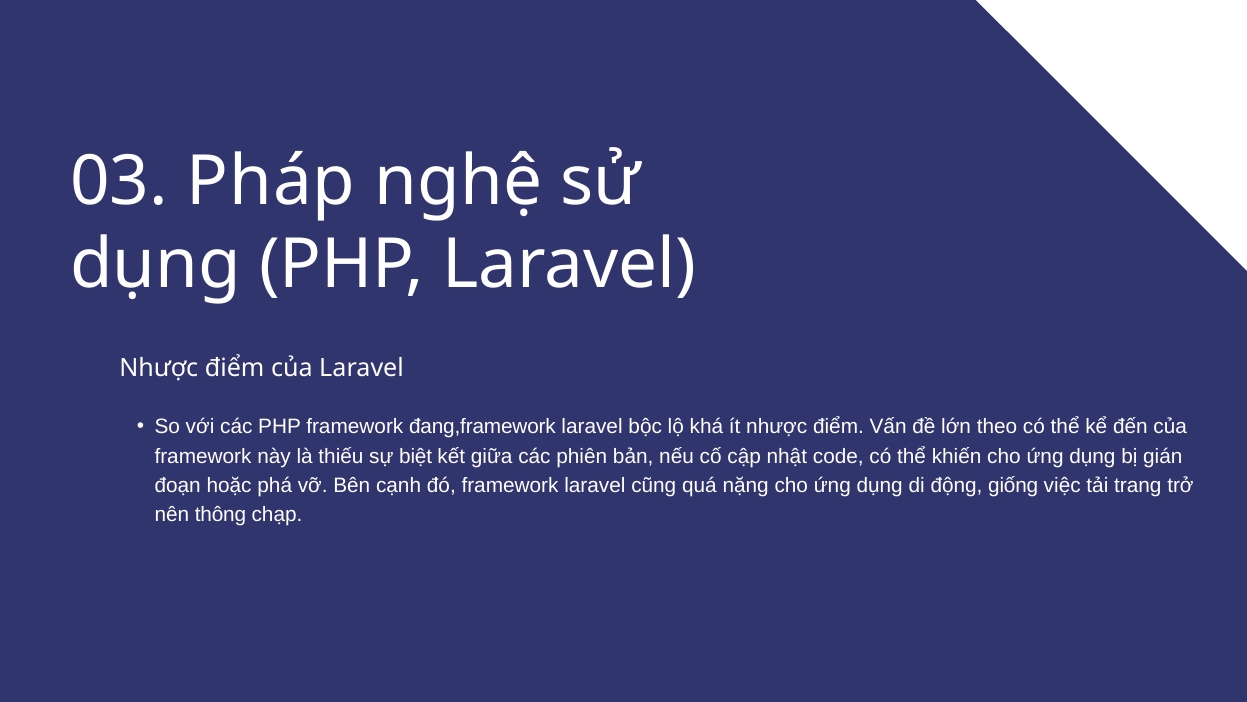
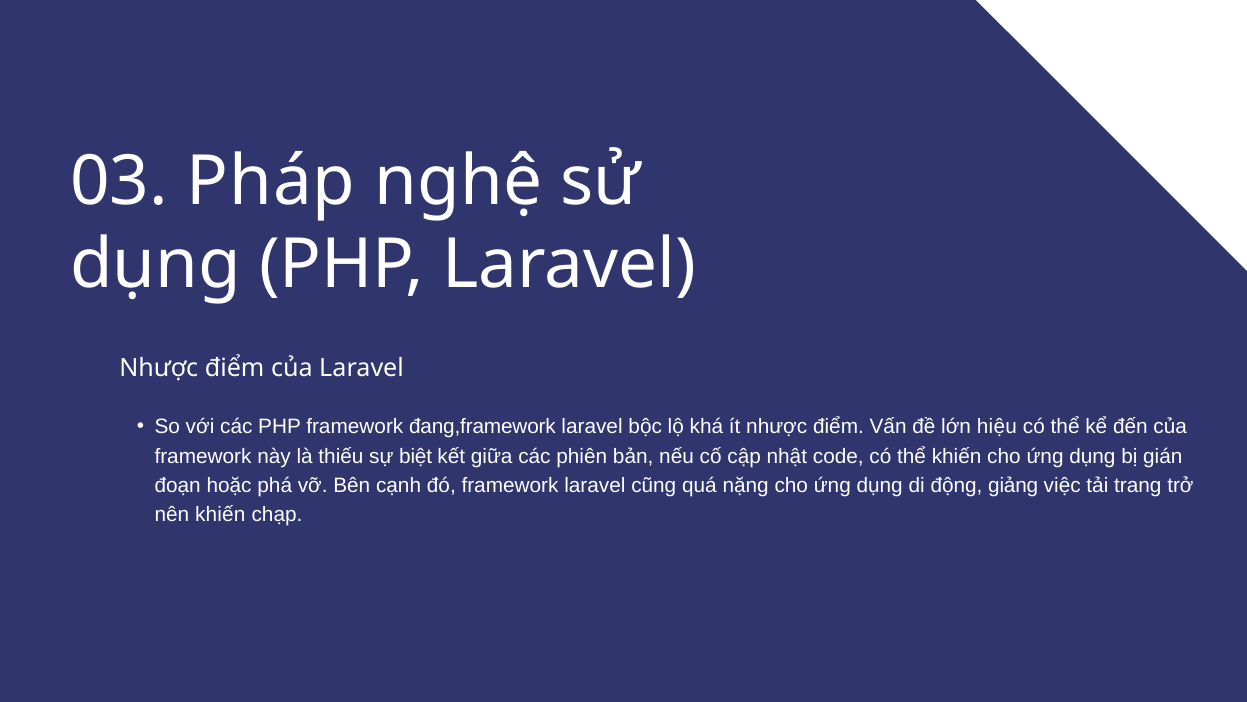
theo: theo -> hiệu (997, 427)
giống: giống -> giảng (1013, 485)
nên thông: thông -> khiến (220, 514)
